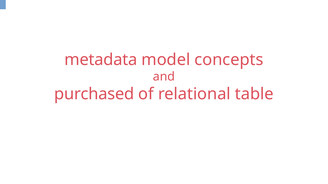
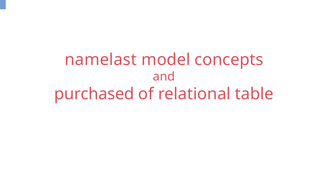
metadata: metadata -> namelast (101, 60)
